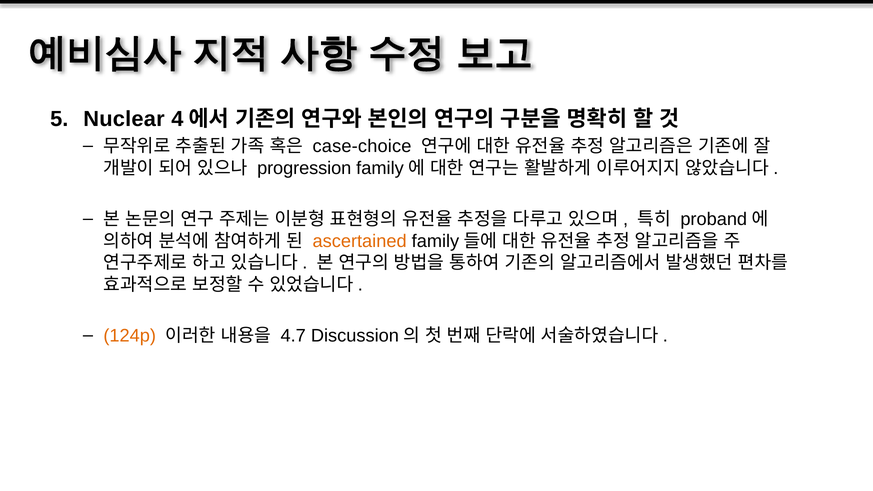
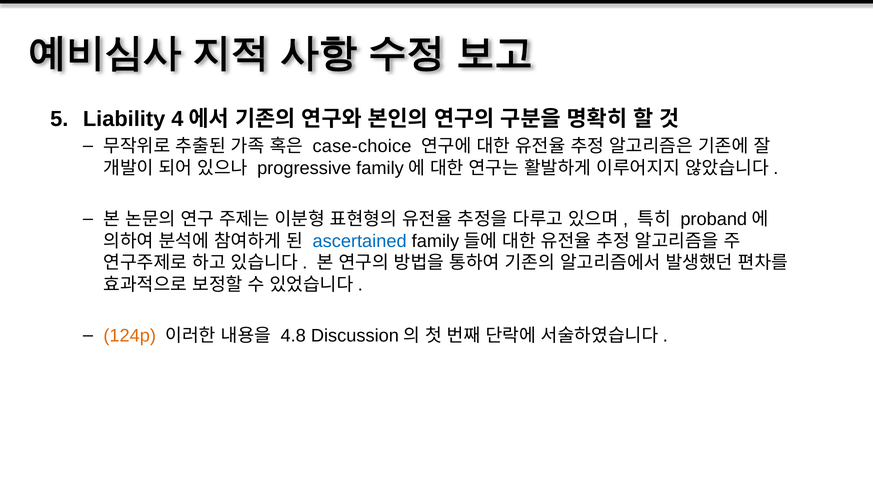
Nuclear: Nuclear -> Liability (124, 119)
progression: progression -> progressive (304, 168)
ascertained colour: orange -> blue (360, 241)
4.7: 4.7 -> 4.8 (293, 336)
